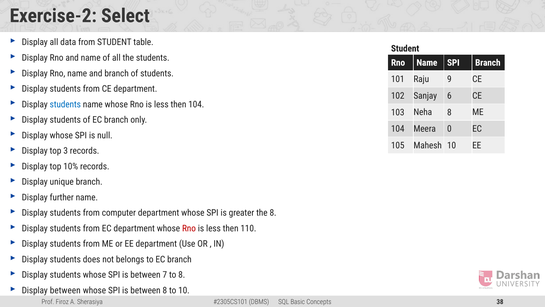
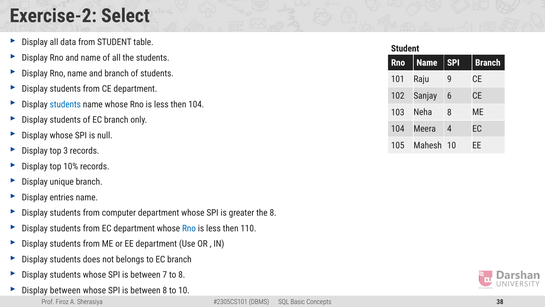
0: 0 -> 4 (449, 129)
further: further -> entries (62, 197)
Rno colour: red -> blue (189, 228)
